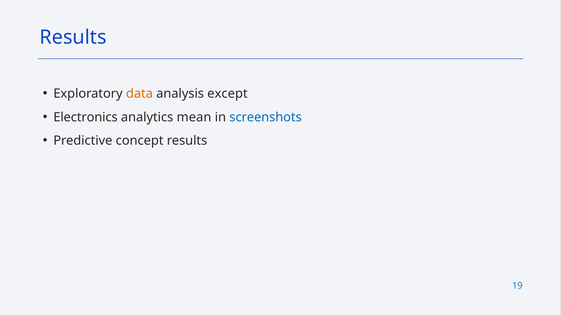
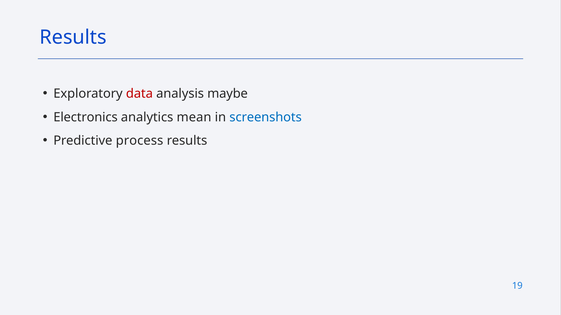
data colour: orange -> red (139, 94)
except: except -> maybe (228, 94)
concept: concept -> process (140, 141)
